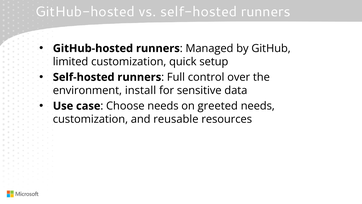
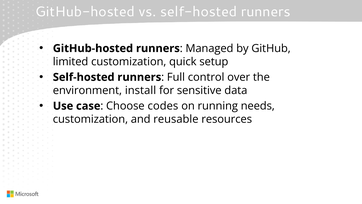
Choose needs: needs -> codes (163, 106)
greeted: greeted -> running (218, 106)
